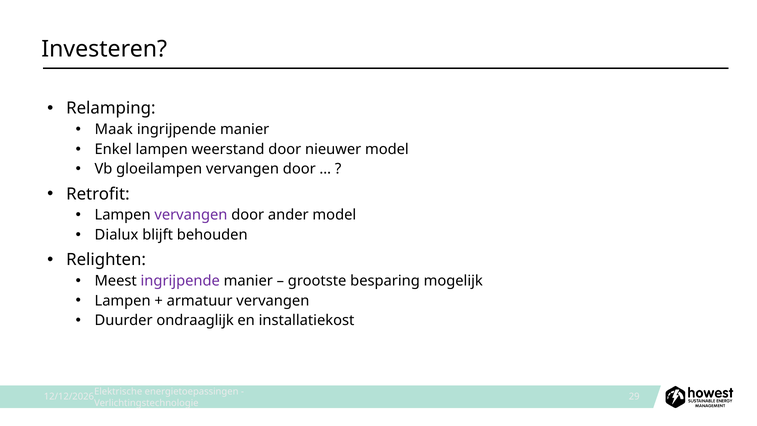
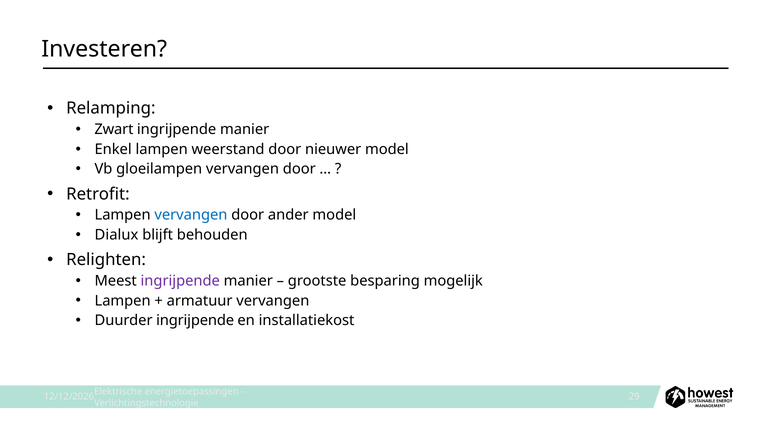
Maak: Maak -> Zwart (114, 129)
vervangen colour: purple -> blue (191, 215)
Duurder ondraaglijk: ondraaglijk -> ingrijpende (195, 320)
